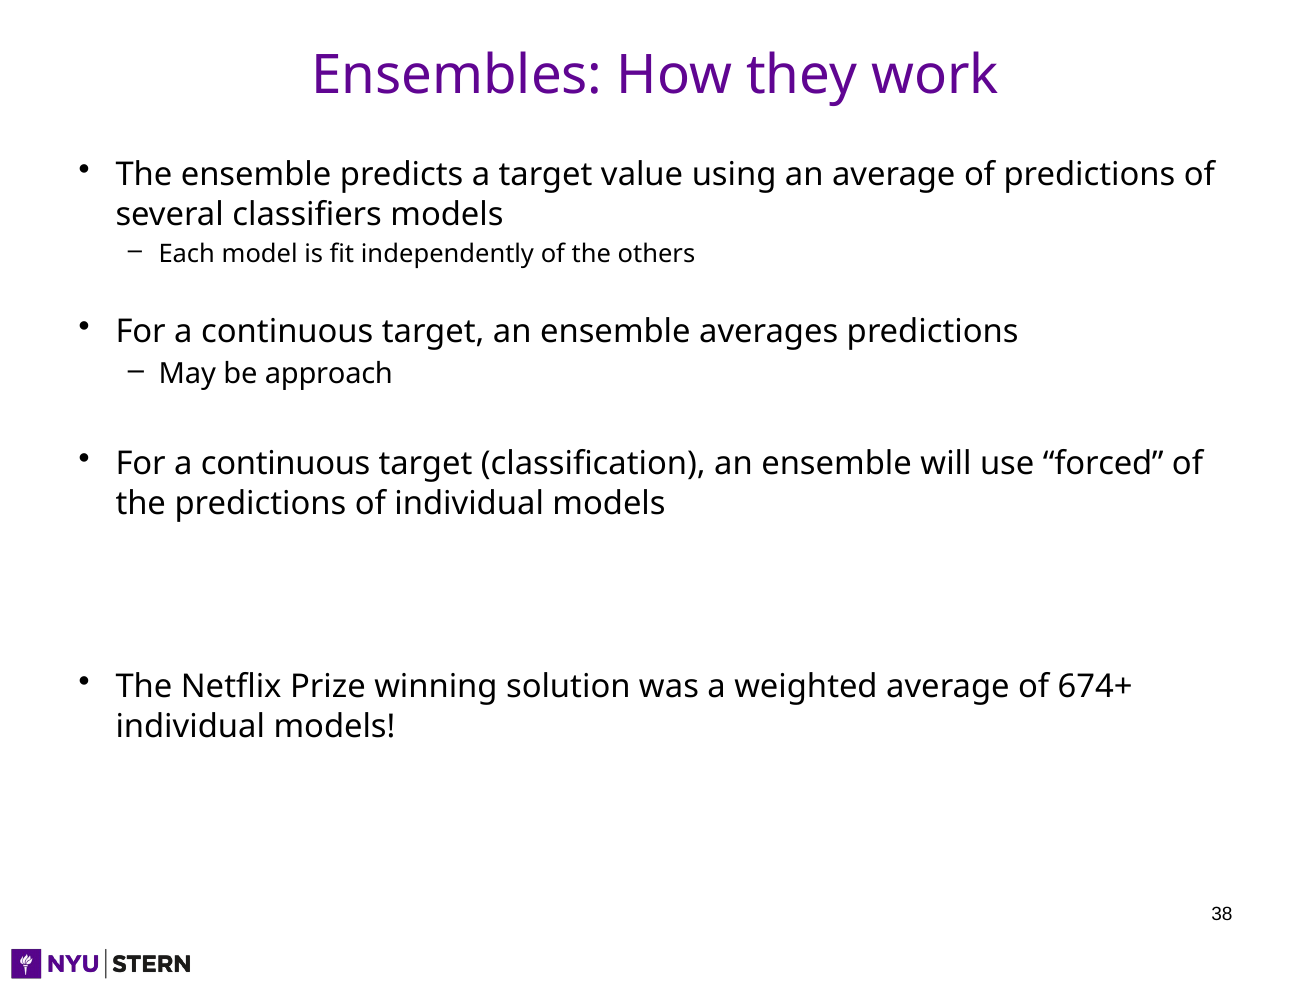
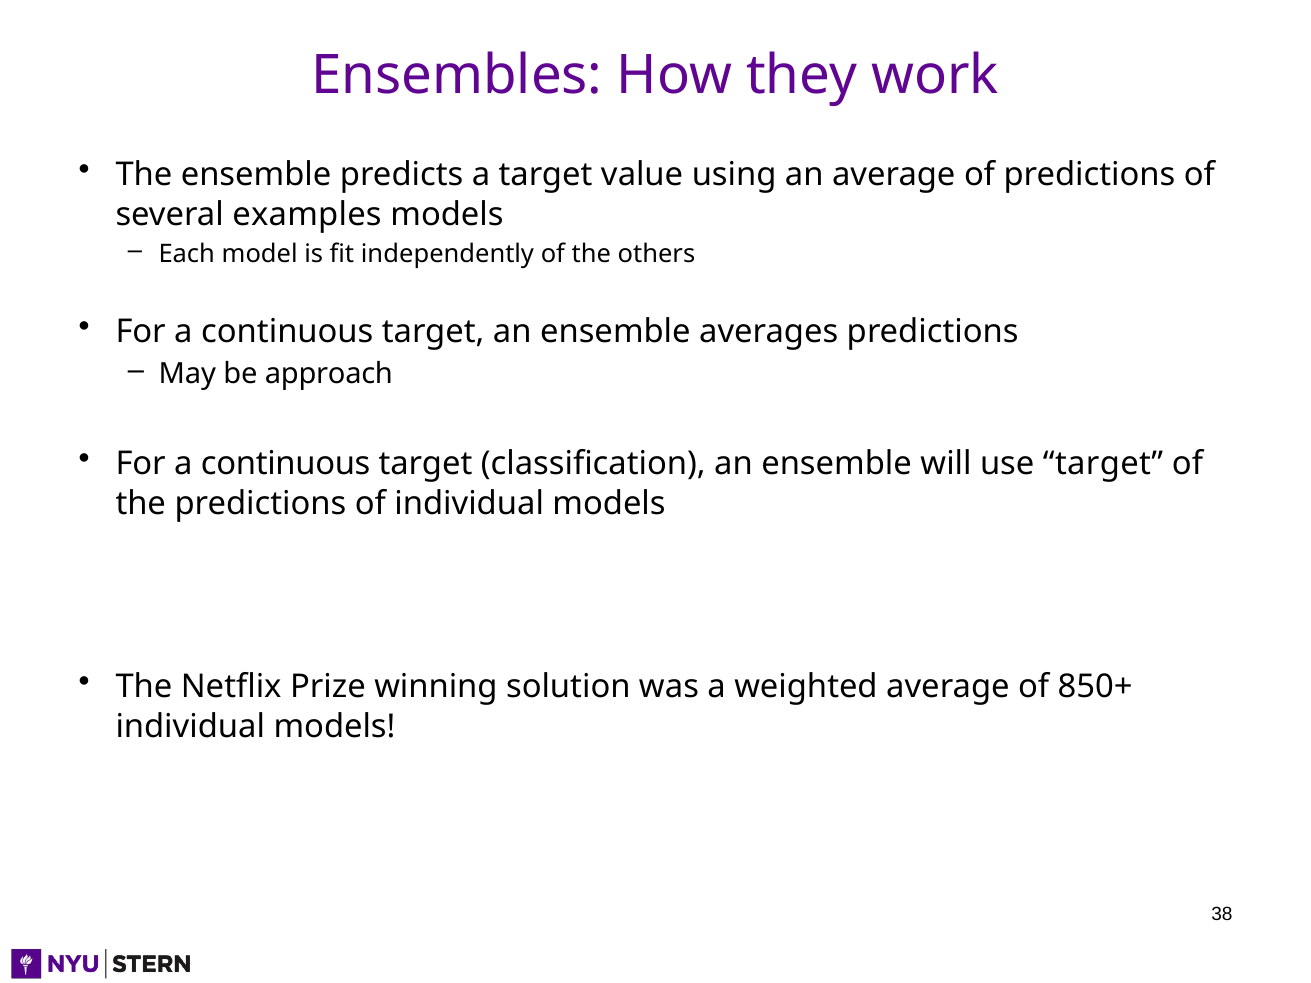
classifiers: classifiers -> examples (307, 214)
use forced: forced -> target (1103, 464)
674+: 674+ -> 850+ (1095, 687)
